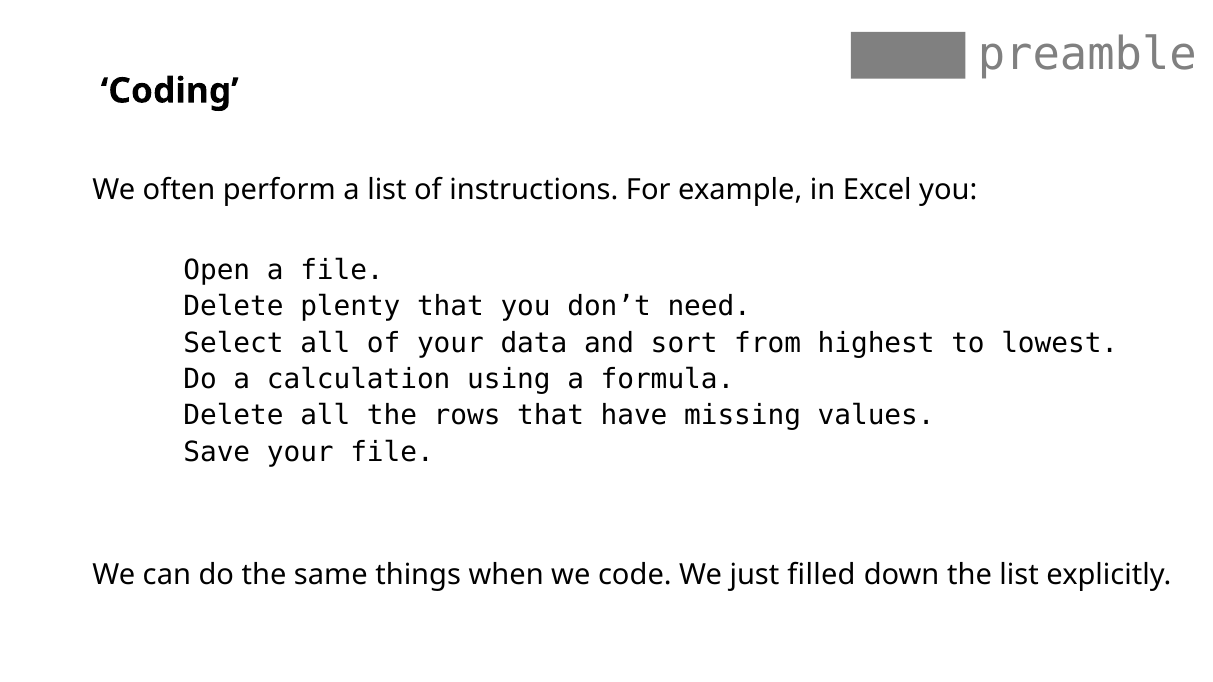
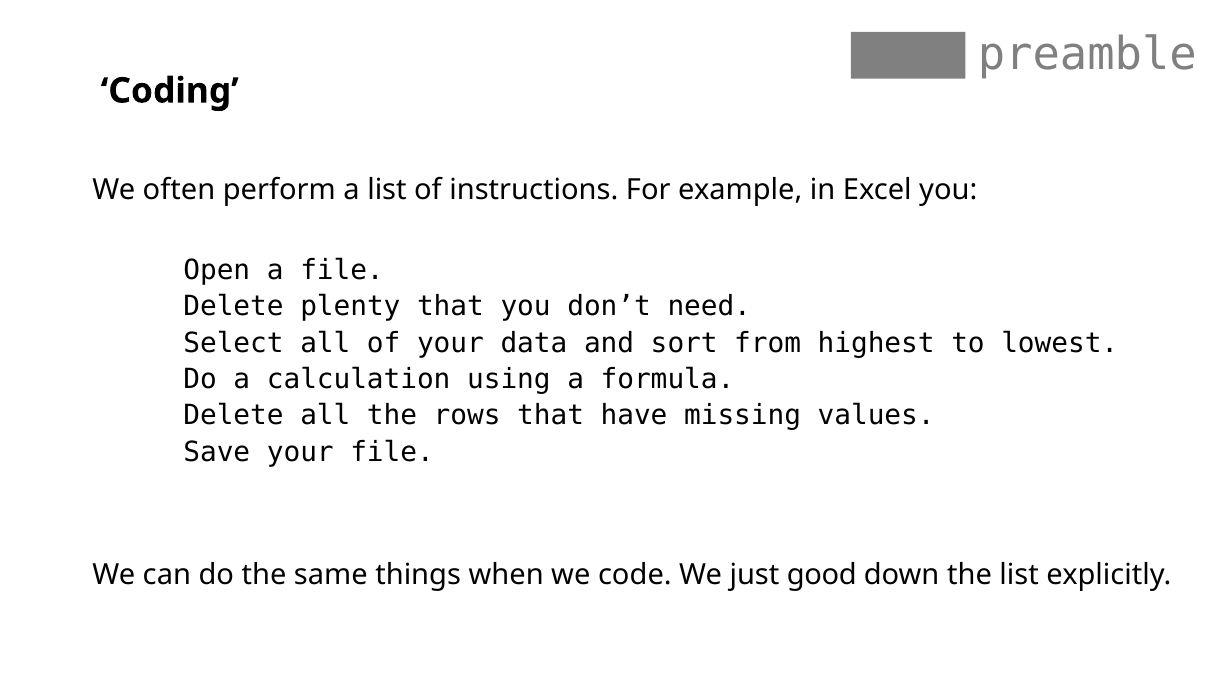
filled: filled -> good (822, 575)
